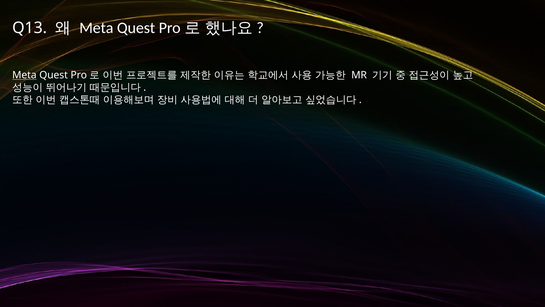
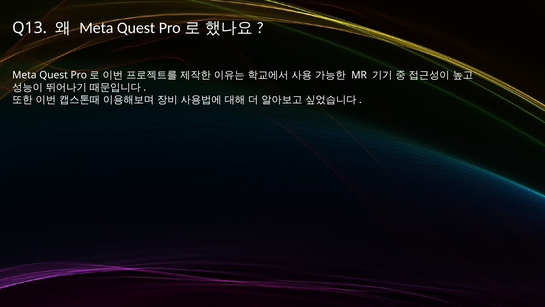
Meta underline: present -> none (24, 75)
